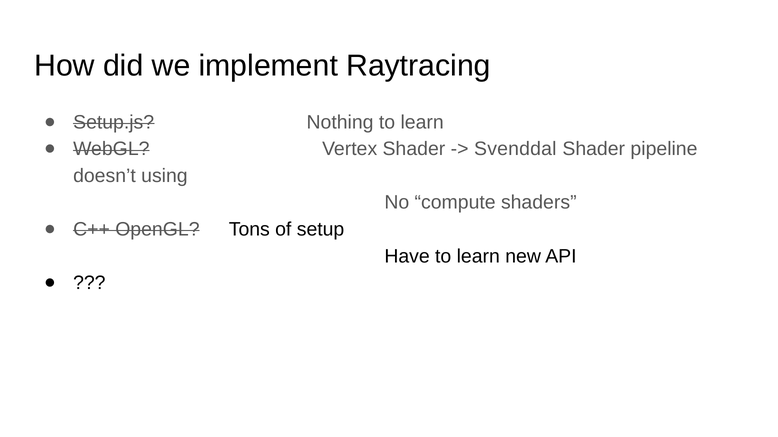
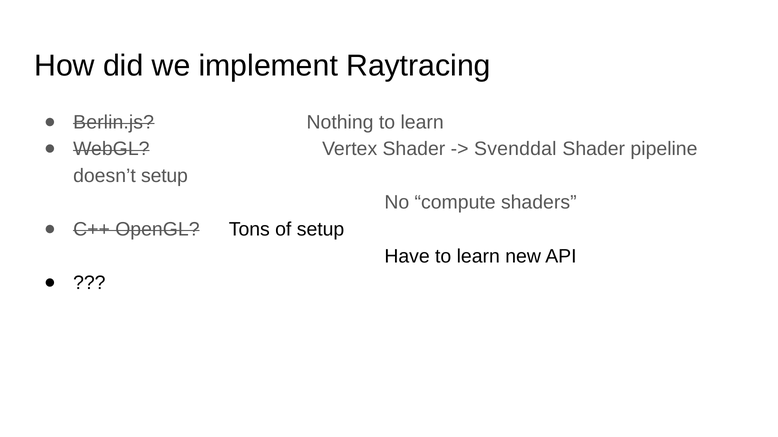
Setup.js: Setup.js -> Berlin.js (114, 122)
doesn’t using: using -> setup (165, 176)
